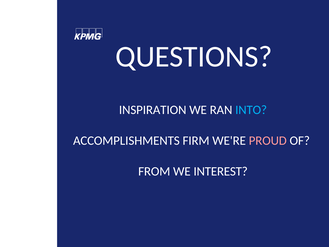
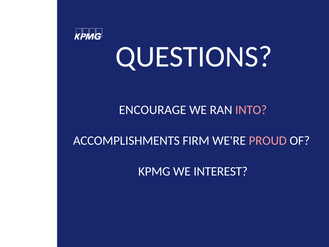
INSPIRATION: INSPIRATION -> ENCOURAGE (153, 110)
INTO colour: light blue -> pink (251, 110)
FROM: FROM -> KPMG (154, 171)
